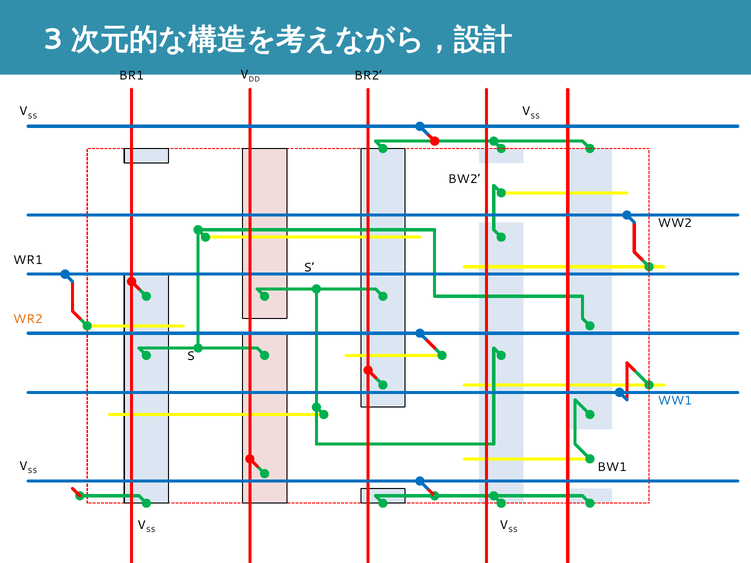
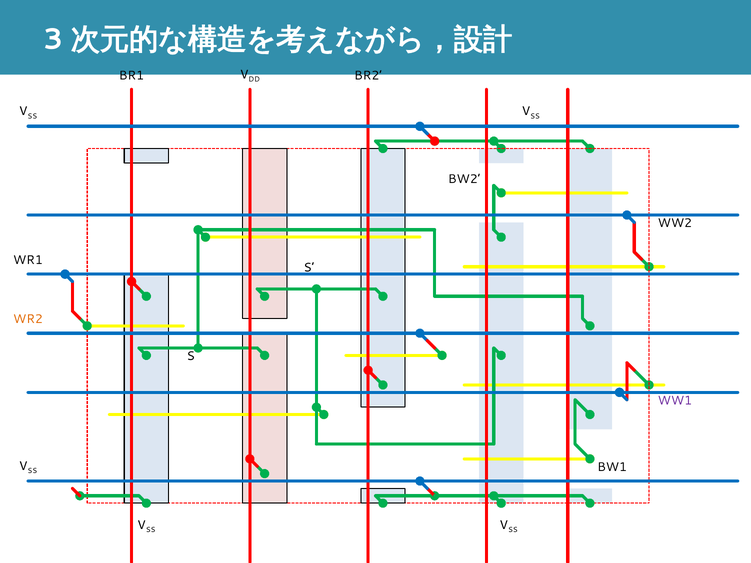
WW1 colour: blue -> purple (675, 401)
